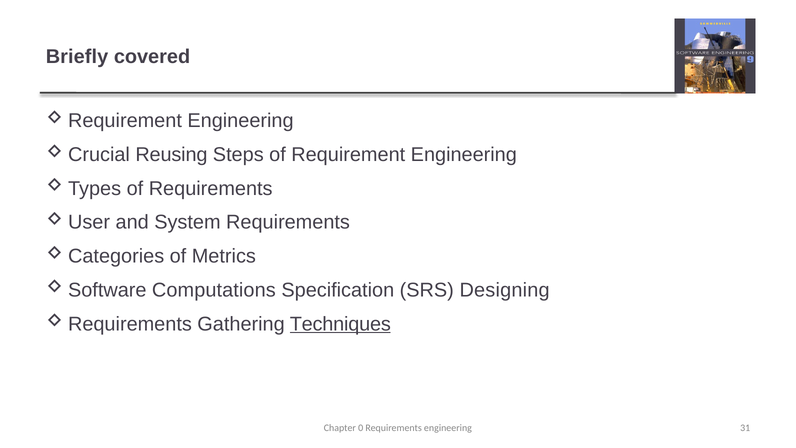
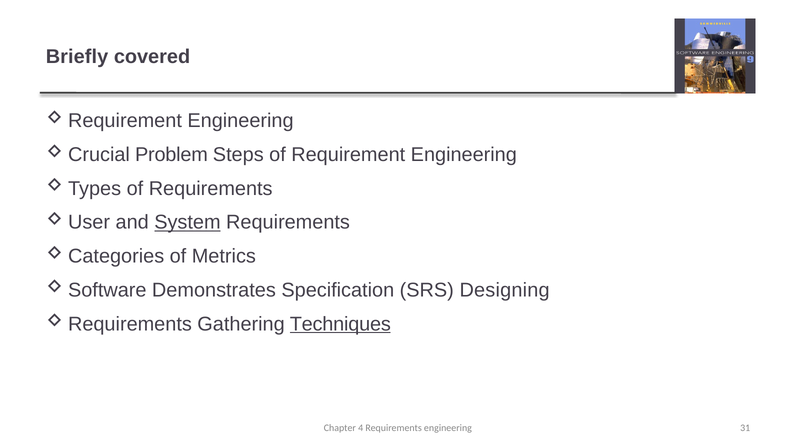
Reusing: Reusing -> Problem (171, 155)
System underline: none -> present (187, 222)
Computations: Computations -> Demonstrates (214, 290)
0: 0 -> 4 (361, 428)
